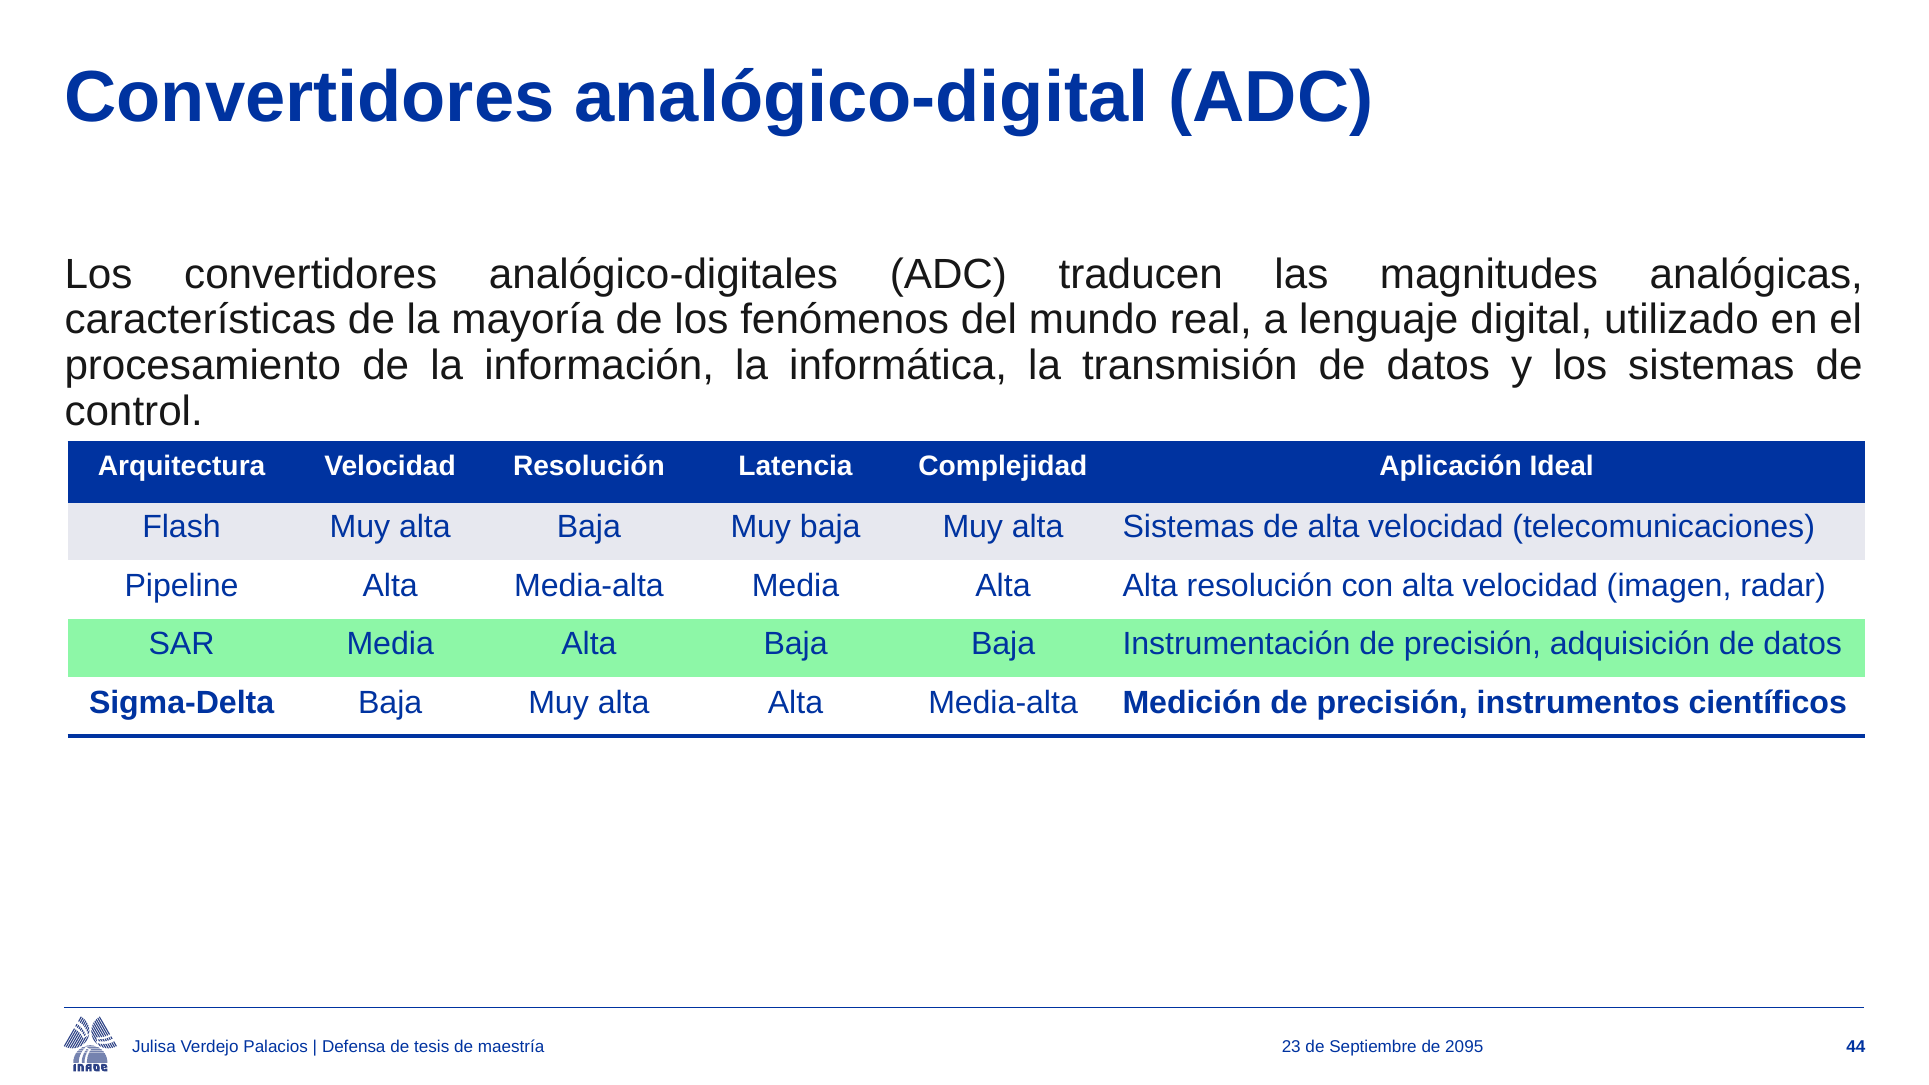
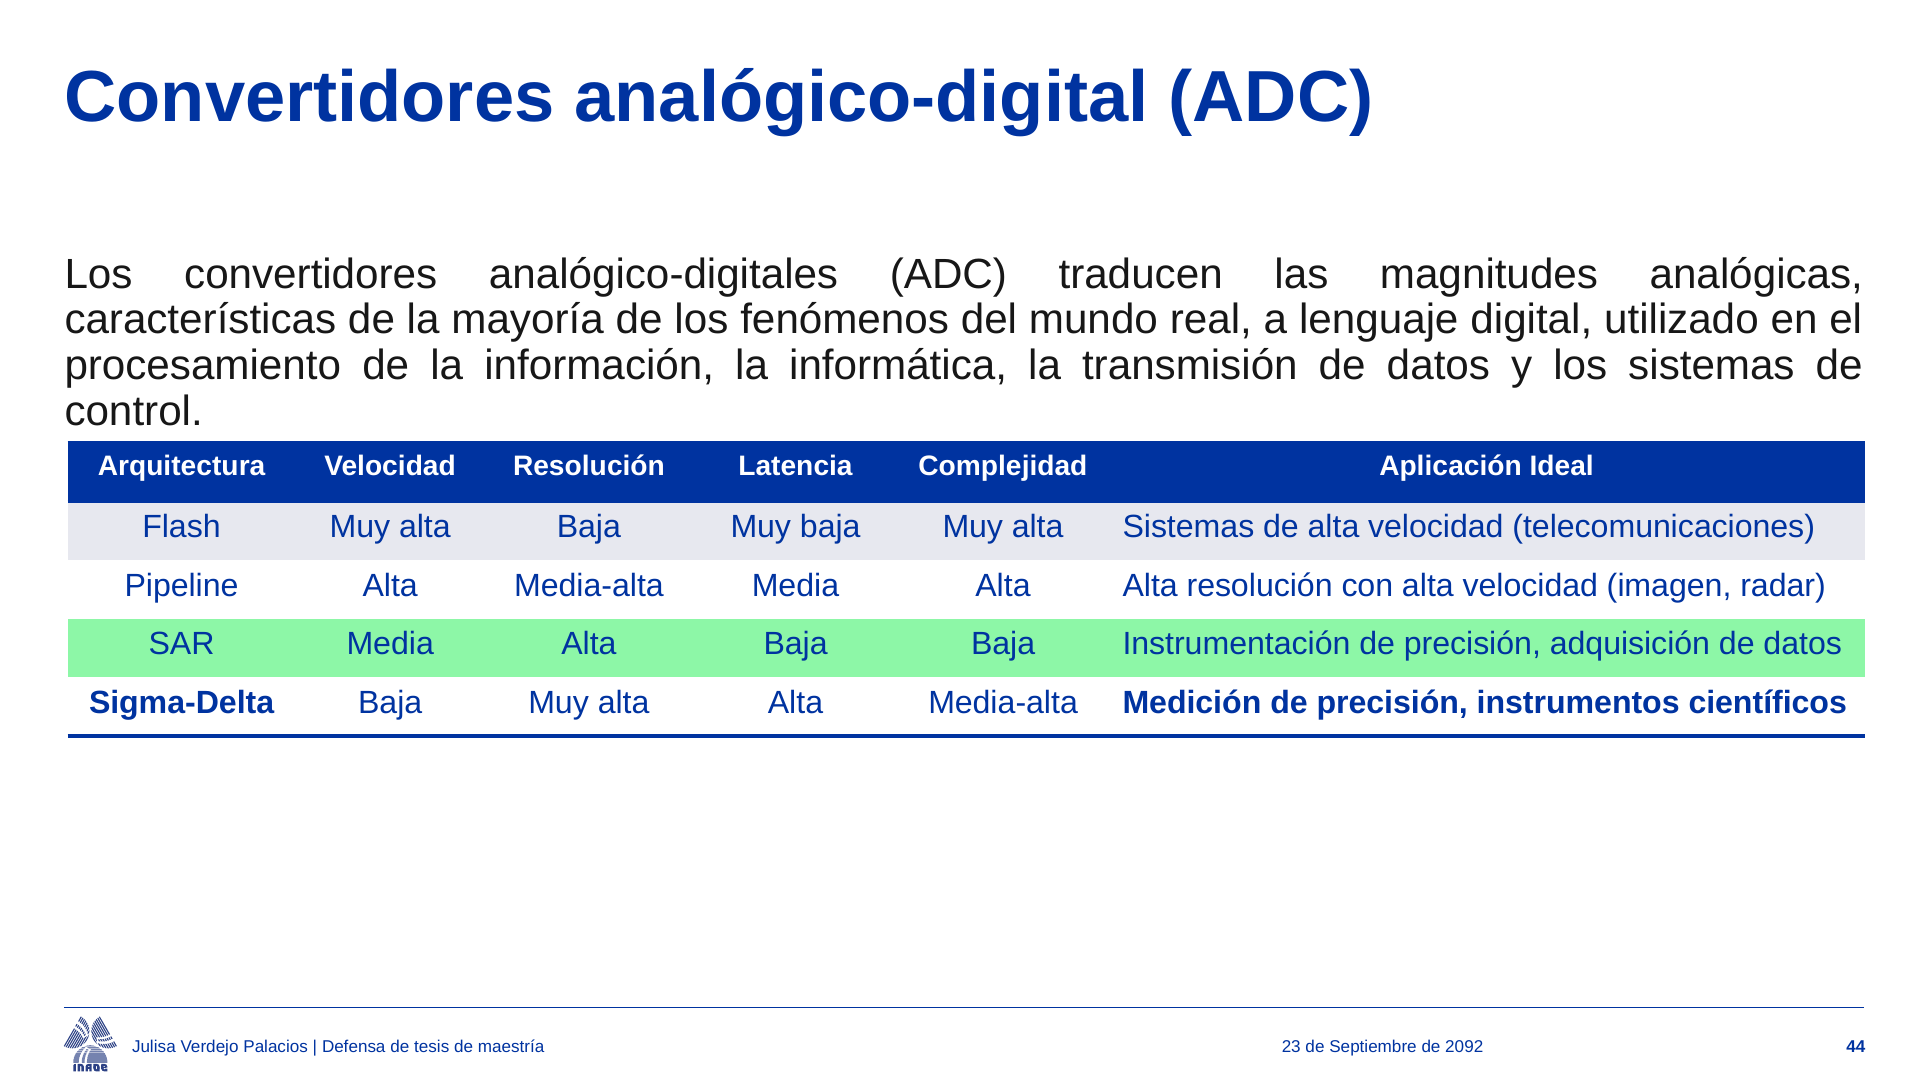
2095: 2095 -> 2092 (1464, 1047)
